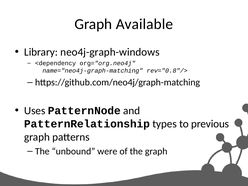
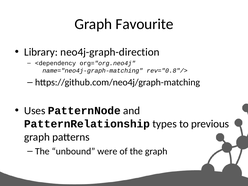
Available: Available -> Favourite (145, 24)
neo4j-graph-windows: neo4j-graph-windows -> neo4j-graph-direction (110, 52)
